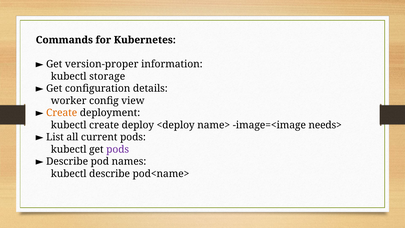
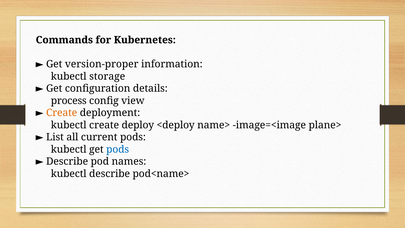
worker: worker -> process (69, 101)
needs>: needs> -> plane> (325, 125)
pods colour: purple -> blue (118, 149)
